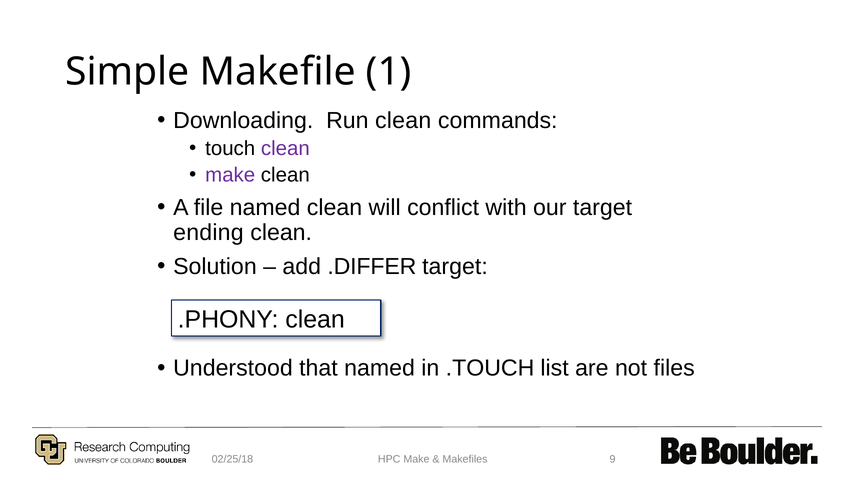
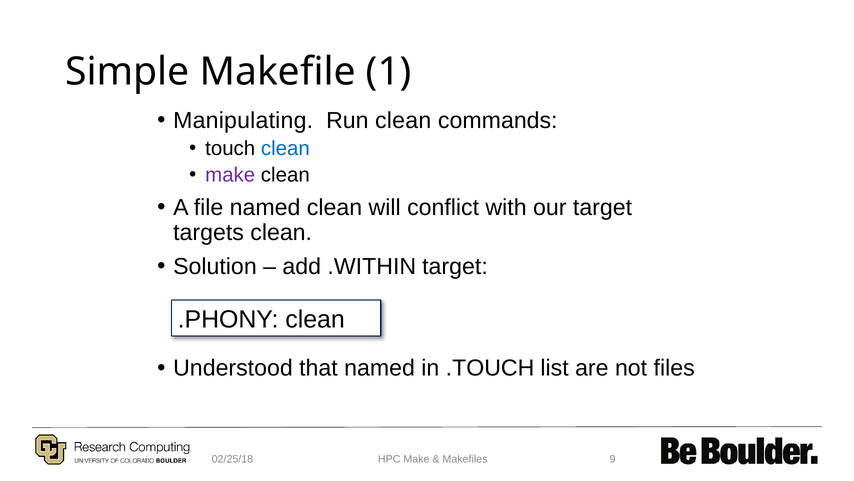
Downloading: Downloading -> Manipulating (243, 120)
clean colour: purple -> blue (285, 148)
ending: ending -> targets (209, 232)
.DIFFER: .DIFFER -> .WITHIN (372, 266)
